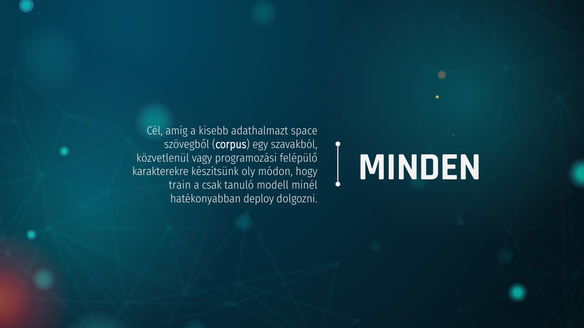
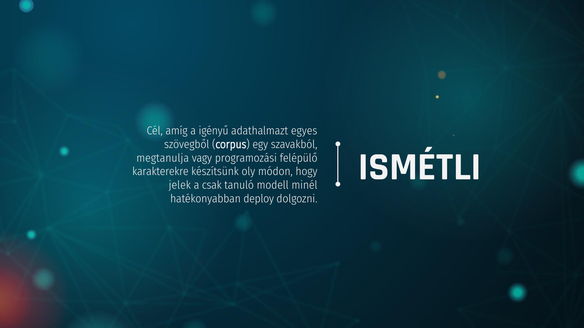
kisebb: kisebb -> igényű (214, 131)
space: space -> egyes (304, 131)
közvetlenül: közvetlenül -> megtanulja (163, 158)
MINDEN: MINDEN -> ISMÉTLI (420, 167)
train: train -> jelek (180, 185)
